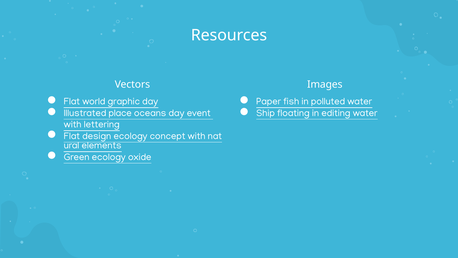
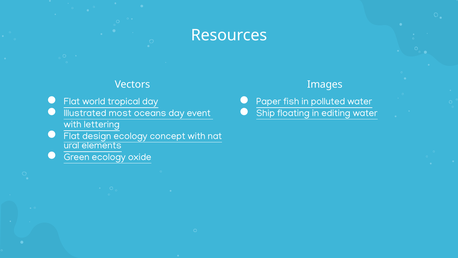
graphic: graphic -> tropical (124, 101)
place: place -> most (120, 113)
